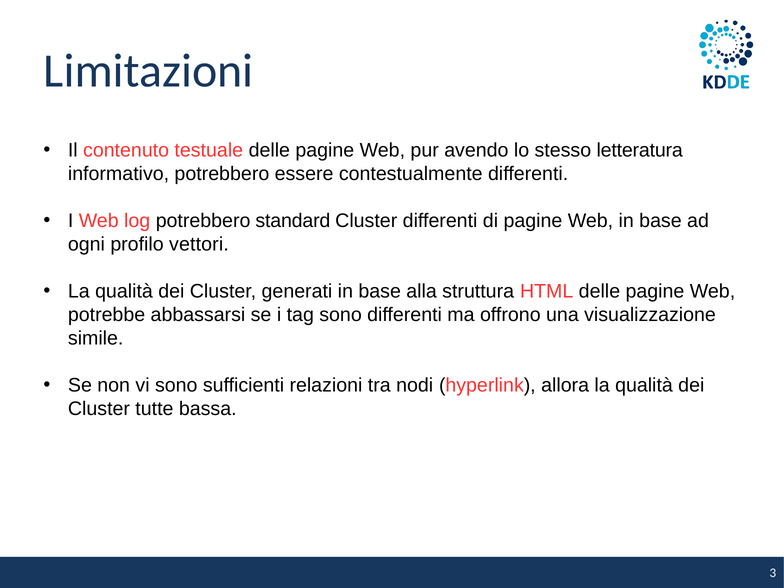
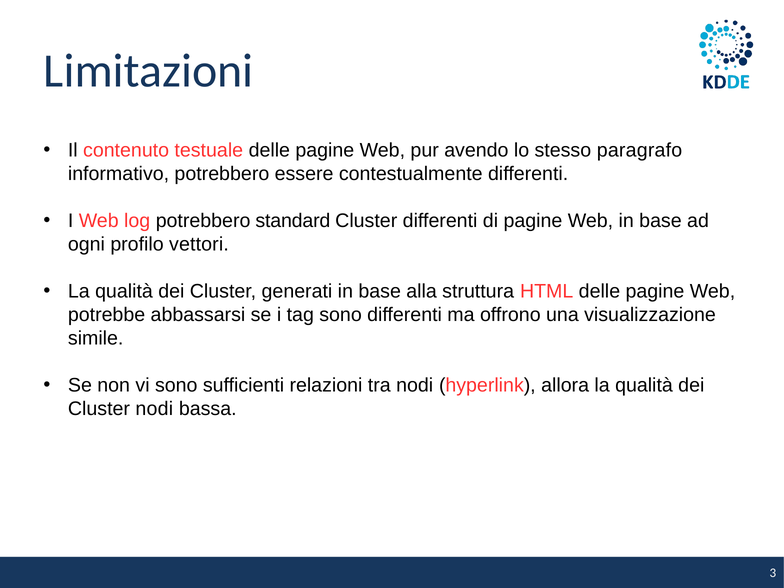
letteratura: letteratura -> paragrafo (640, 150)
Cluster tutte: tutte -> nodi (154, 409)
